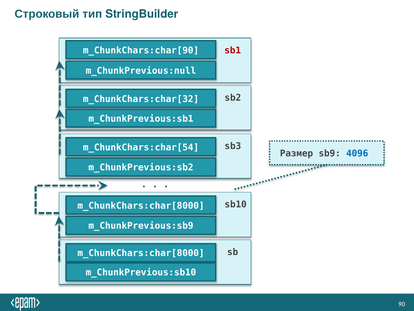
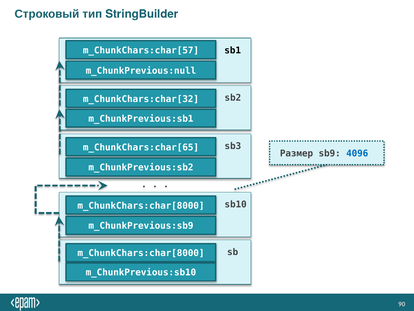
sb1 colour: red -> black (233, 50)
m_ChunkChars:char[90: m_ChunkChars:char[90 -> m_ChunkChars:char[57 (141, 50)
m_ChunkChars:char[54: m_ChunkChars:char[54 -> m_ChunkChars:char[65 (141, 147)
